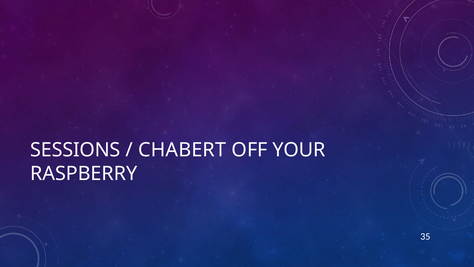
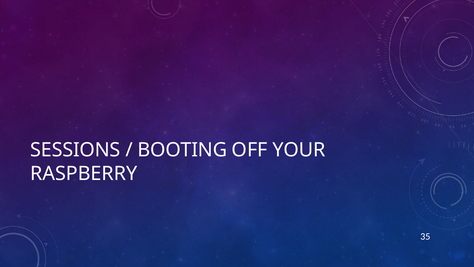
CHABERT: CHABERT -> BOOTING (182, 150)
